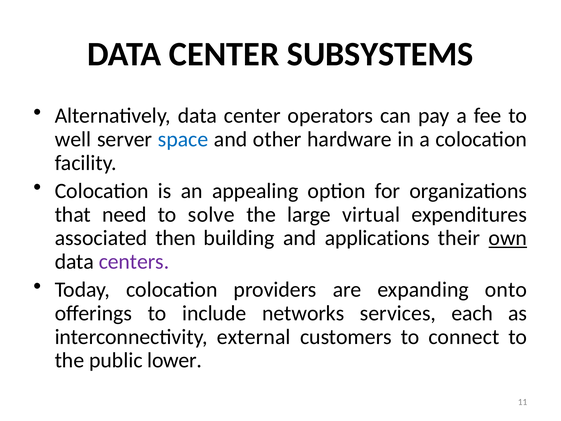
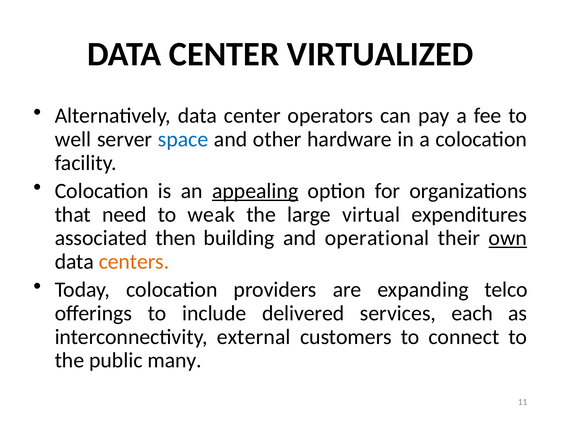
SUBSYSTEMS: SUBSYSTEMS -> VIRTUALIZED (380, 54)
appealing underline: none -> present (255, 191)
solve: solve -> weak (211, 214)
applications: applications -> operational (377, 238)
centers colour: purple -> orange (134, 261)
onto: onto -> telco (506, 290)
networks: networks -> delivered (303, 313)
lower: lower -> many (175, 360)
